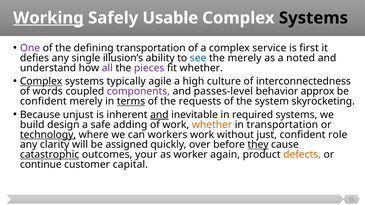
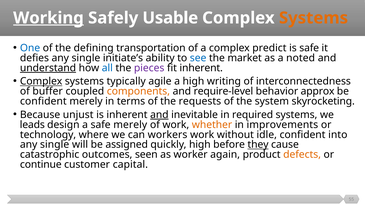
Systems colour: black -> orange (313, 18)
One colour: purple -> blue (30, 48)
service: service -> predict (269, 48)
is first: first -> safe (309, 48)
illusion’s: illusion’s -> initiate’s (123, 58)
the merely: merely -> market (245, 58)
understand underline: none -> present (48, 68)
all colour: purple -> blue (107, 68)
fit whether: whether -> inherent (201, 68)
culture: culture -> writing (224, 81)
words: words -> buffer (48, 91)
components colour: purple -> orange (138, 91)
passes-level: passes-level -> require-level (223, 91)
terms underline: present -> none (131, 101)
build: build -> leads (32, 125)
safe adding: adding -> merely (130, 125)
in transportation: transportation -> improvements (282, 125)
technology underline: present -> none (48, 135)
just: just -> idle (267, 135)
role: role -> into (338, 135)
clarity: clarity -> single (55, 145)
quickly over: over -> high (200, 145)
catastrophic underline: present -> none (50, 155)
your: your -> seen (146, 155)
